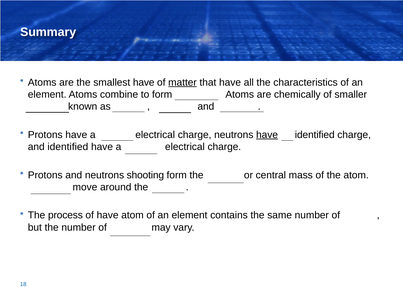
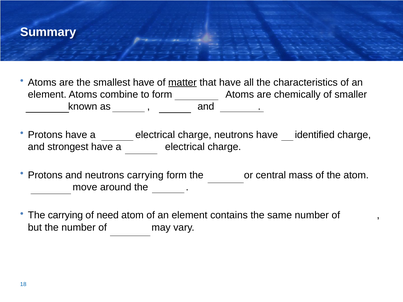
have underline: present -> none (267, 135)
and identified: identified -> strongest (68, 147)
neutrons shooting: shooting -> carrying (145, 175)
The process: process -> carrying (65, 216)
of have: have -> need (108, 216)
